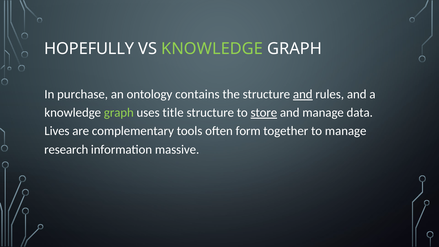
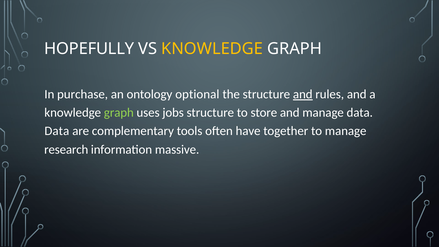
KNOWLEDGE colour: light green -> yellow (212, 49)
contains: contains -> optional (197, 94)
title: title -> jobs (173, 113)
store underline: present -> none (264, 113)
Lives: Lives -> Data (57, 131)
form: form -> have (248, 131)
